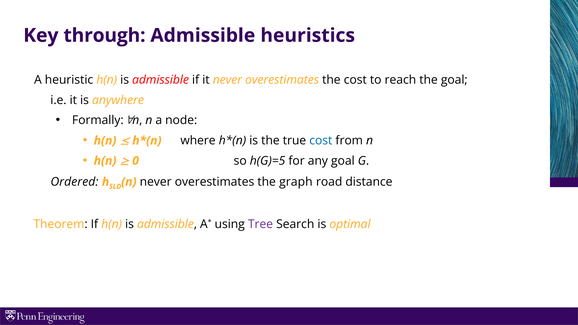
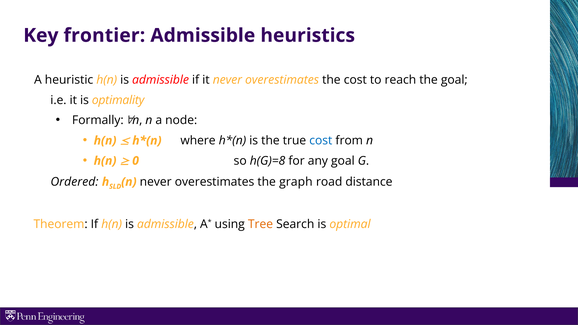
through: through -> frontier (104, 35)
anywhere: anywhere -> optimality (118, 100)
h(G)=5: h(G)=5 -> h(G)=8 (268, 161)
Tree colour: purple -> orange (260, 224)
